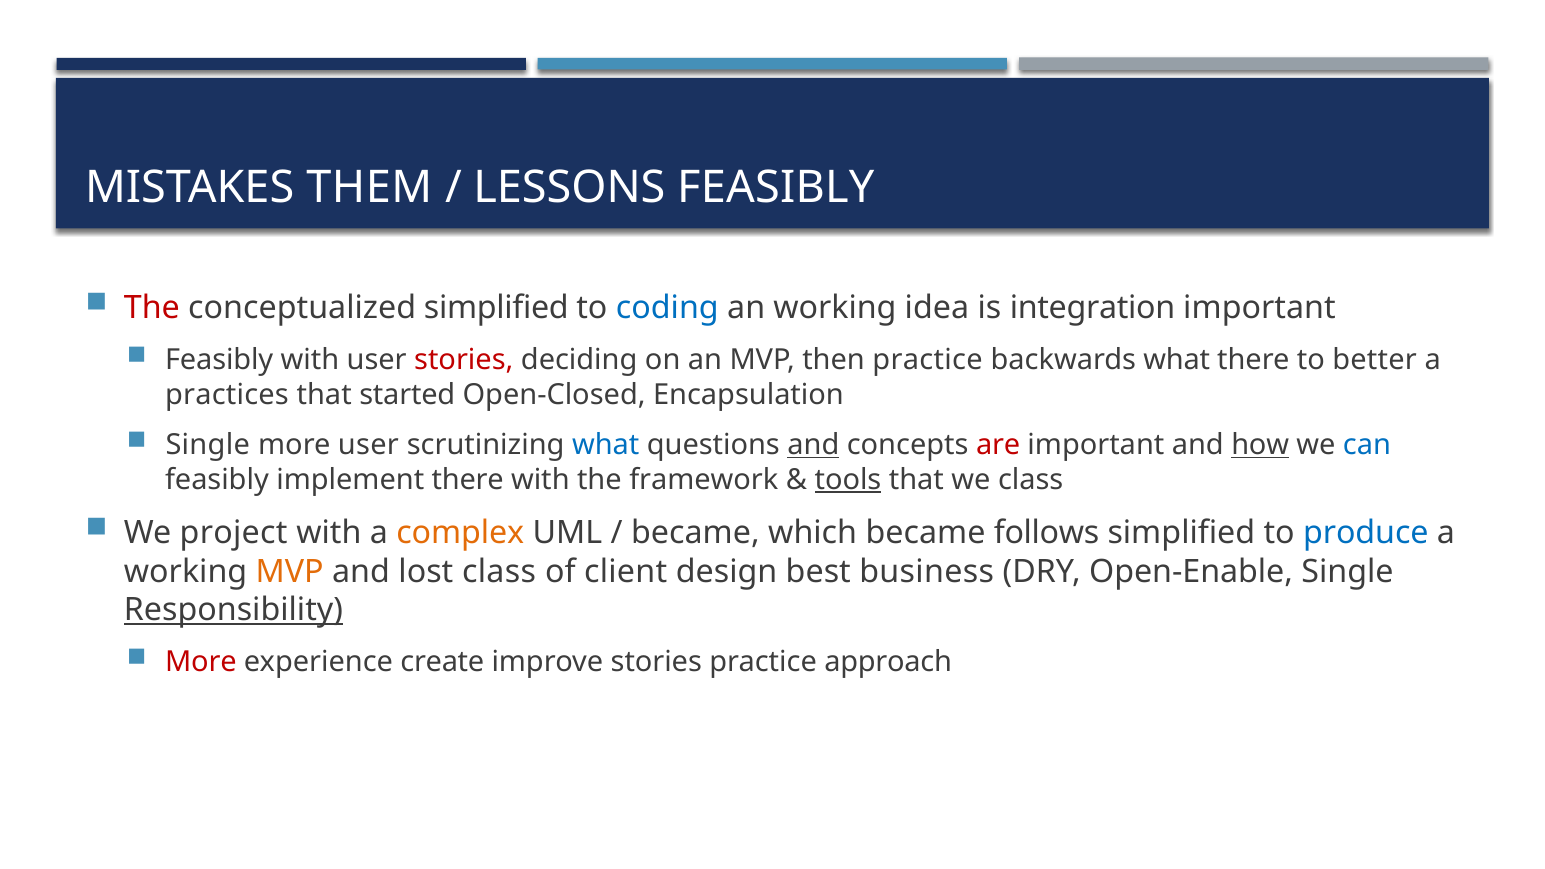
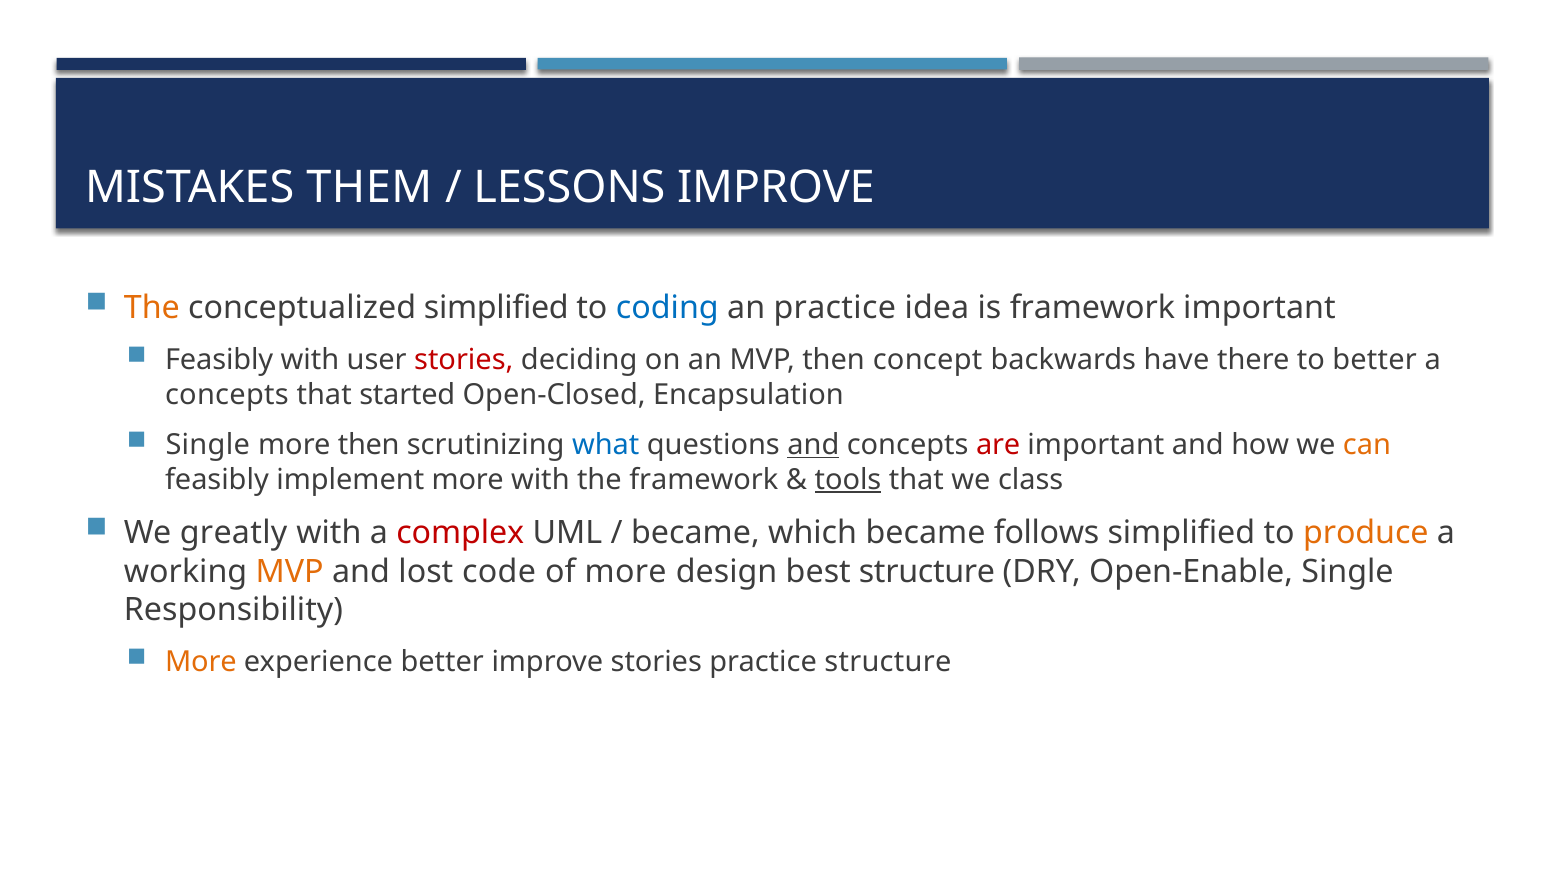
LESSONS FEASIBLY: FEASIBLY -> IMPROVE (776, 188)
The colour: red -> orange (152, 308)
an working: working -> practice (835, 308)
is integration: integration -> framework (1092, 308)
then practice: practice -> concept (928, 360)
backwards what: what -> have (1176, 360)
practices: practices -> concepts (227, 395)
more user: user -> then (369, 445)
how underline: present -> none (1260, 445)
can colour: blue -> orange (1367, 445)
implement there: there -> more (468, 480)
project: project -> greatly (234, 533)
complex colour: orange -> red (460, 533)
produce colour: blue -> orange (1366, 533)
lost class: class -> code (499, 572)
of client: client -> more (626, 572)
best business: business -> structure (927, 572)
Responsibility underline: present -> none (233, 610)
More colour: red -> orange (201, 662)
experience create: create -> better (442, 662)
practice approach: approach -> structure (888, 662)
